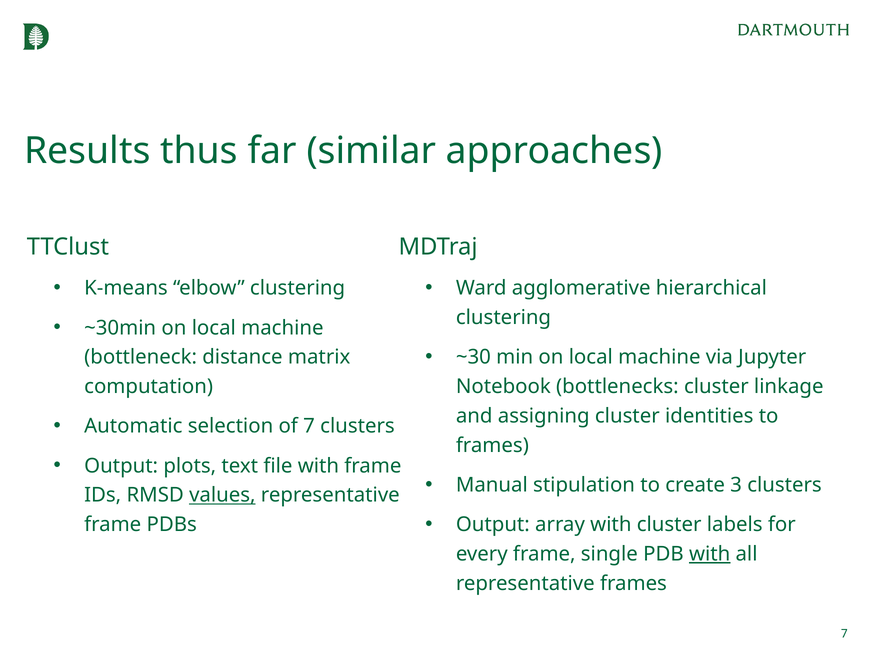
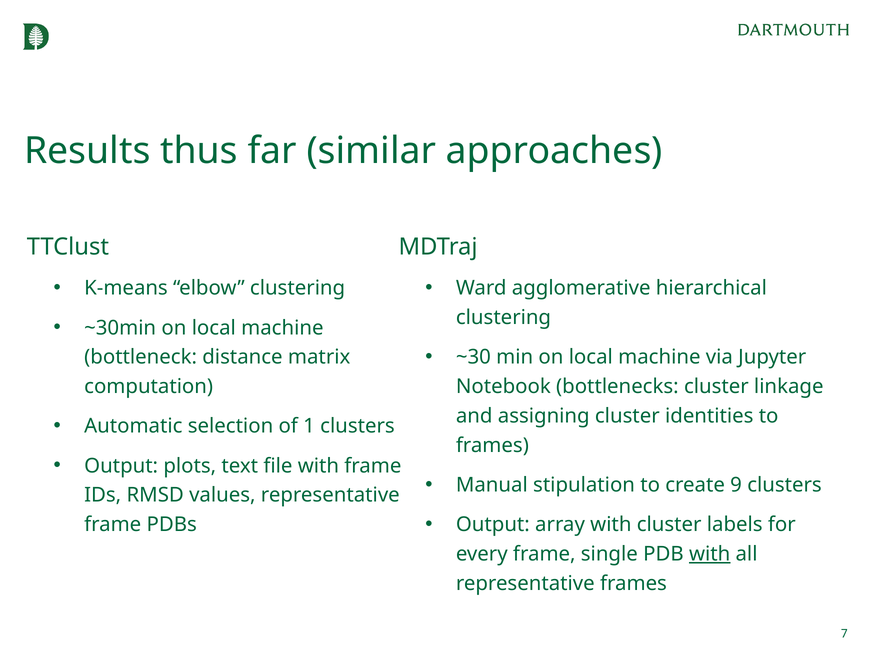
of 7: 7 -> 1 (309, 426)
3: 3 -> 9 (736, 485)
values underline: present -> none (222, 495)
